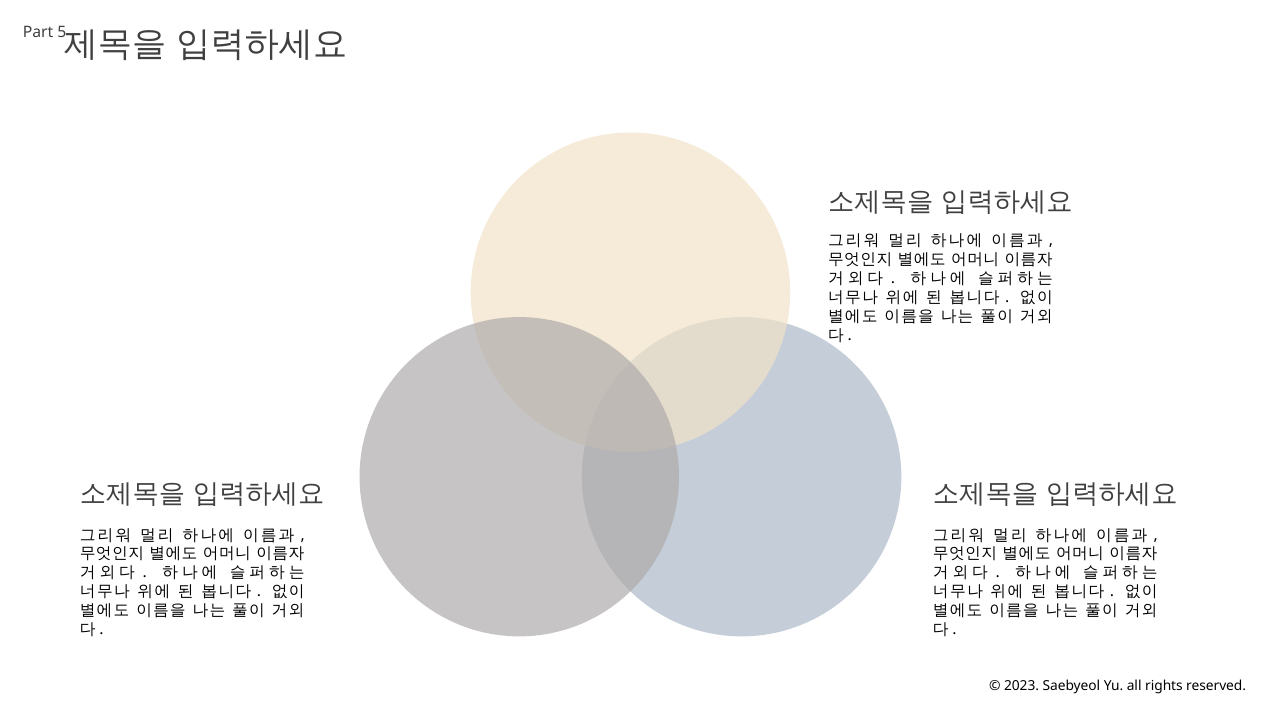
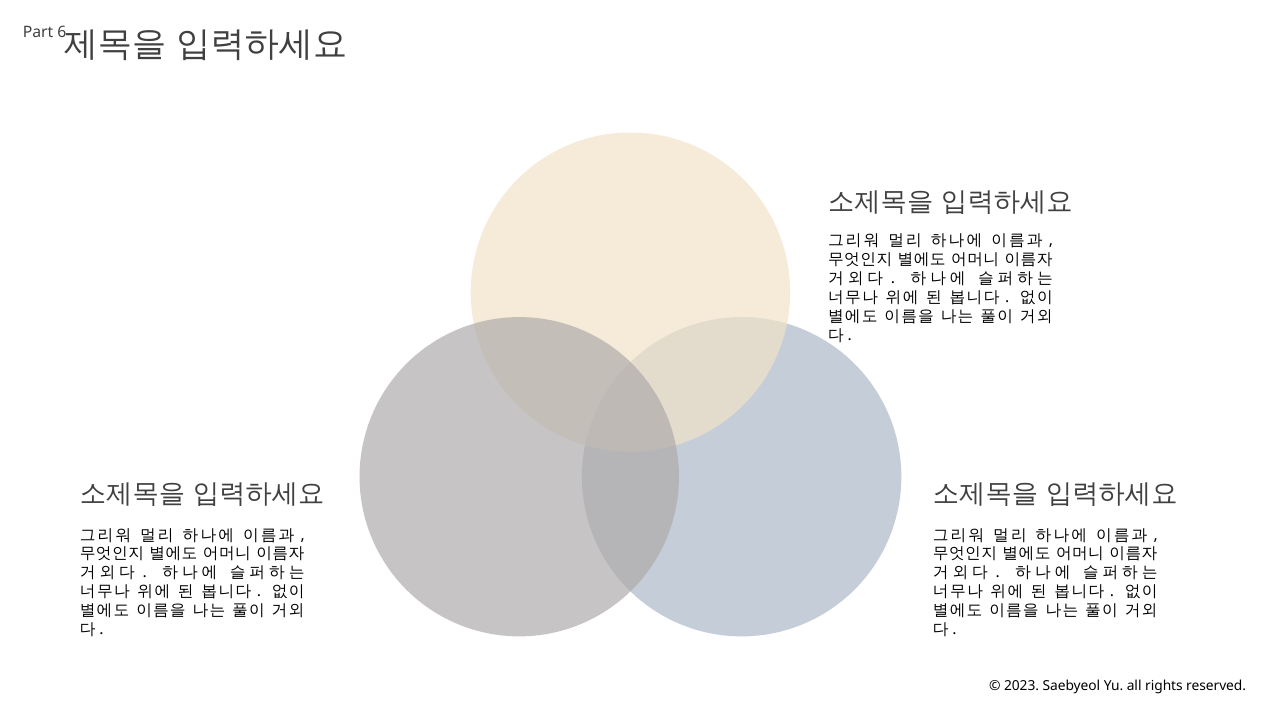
5: 5 -> 6 (62, 32)
